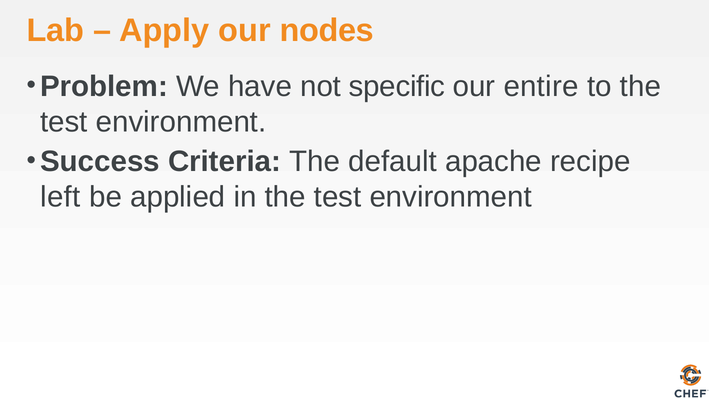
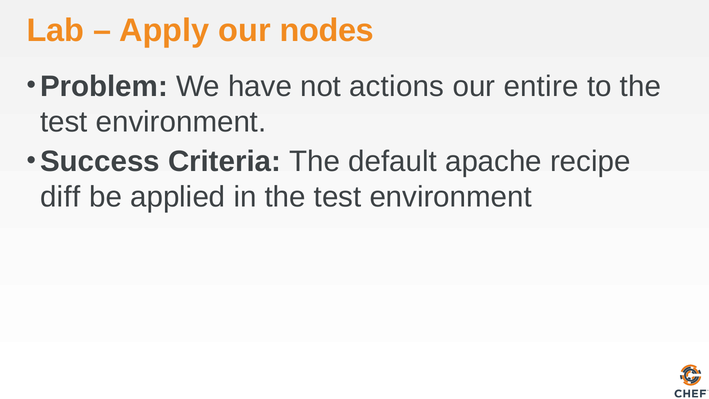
specific: specific -> actions (397, 86)
left: left -> diff (60, 197)
